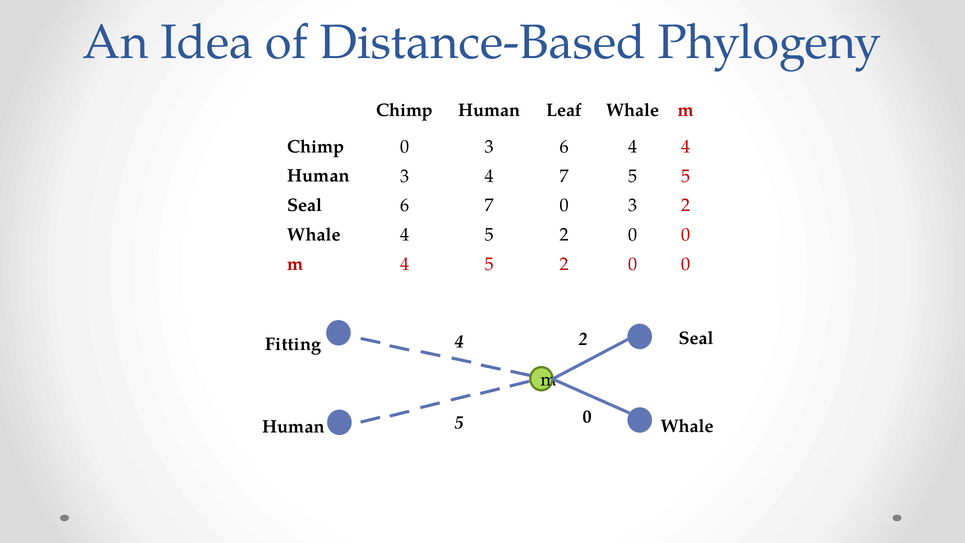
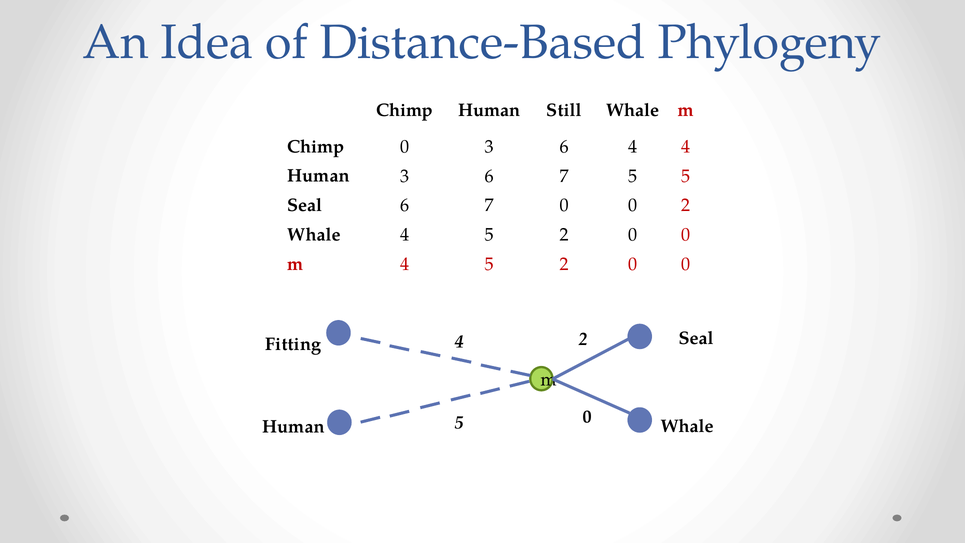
Leaf: Leaf -> Still (564, 110)
Human 3 4: 4 -> 6 (489, 176)
7 0 3: 3 -> 0 (633, 205)
